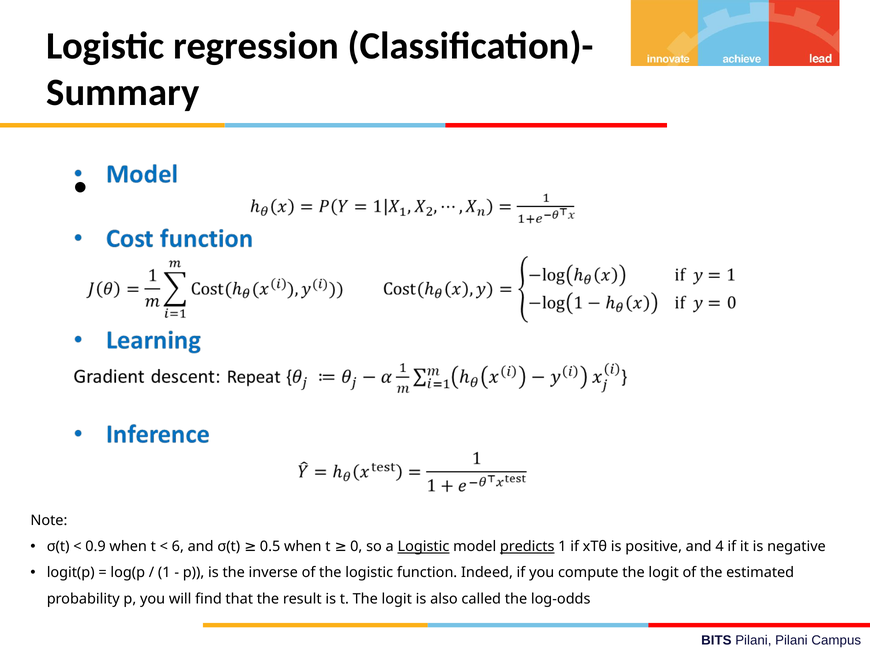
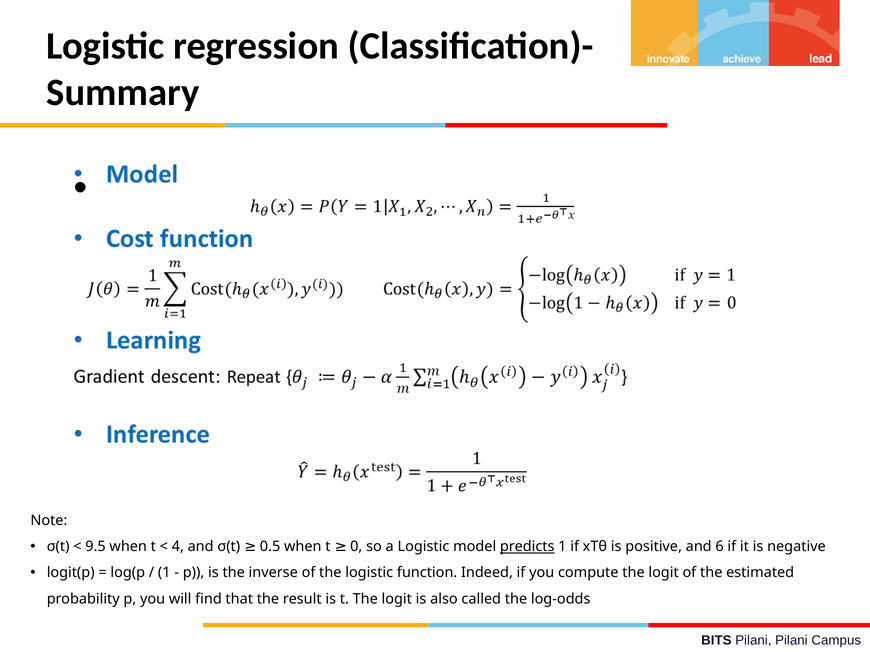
0.9: 0.9 -> 9.5 (96, 547)
6: 6 -> 4 (178, 547)
Logistic underline: present -> none (423, 547)
4: 4 -> 6 (720, 547)
